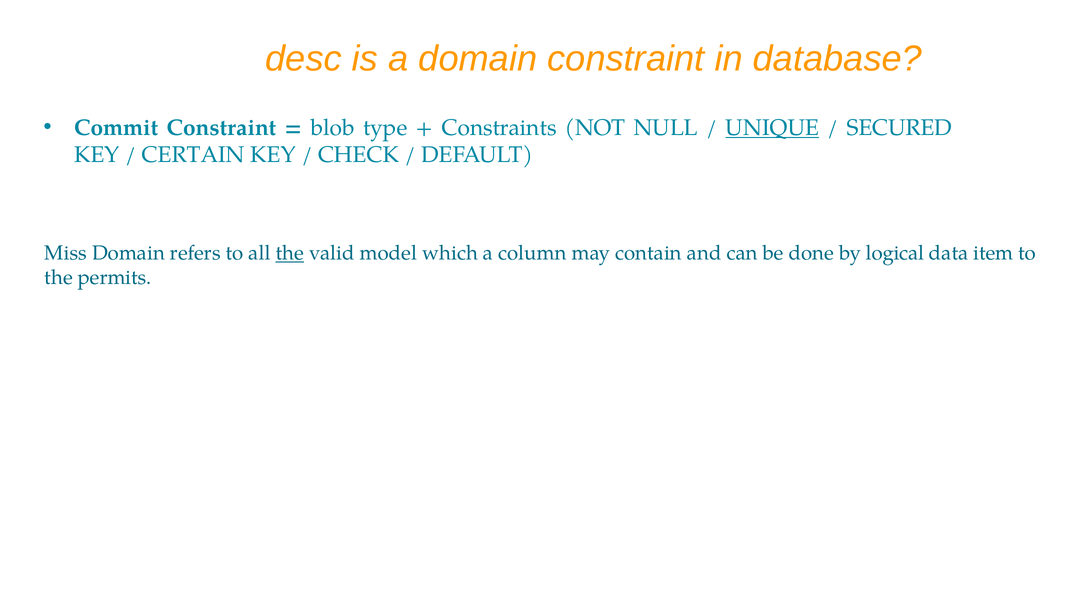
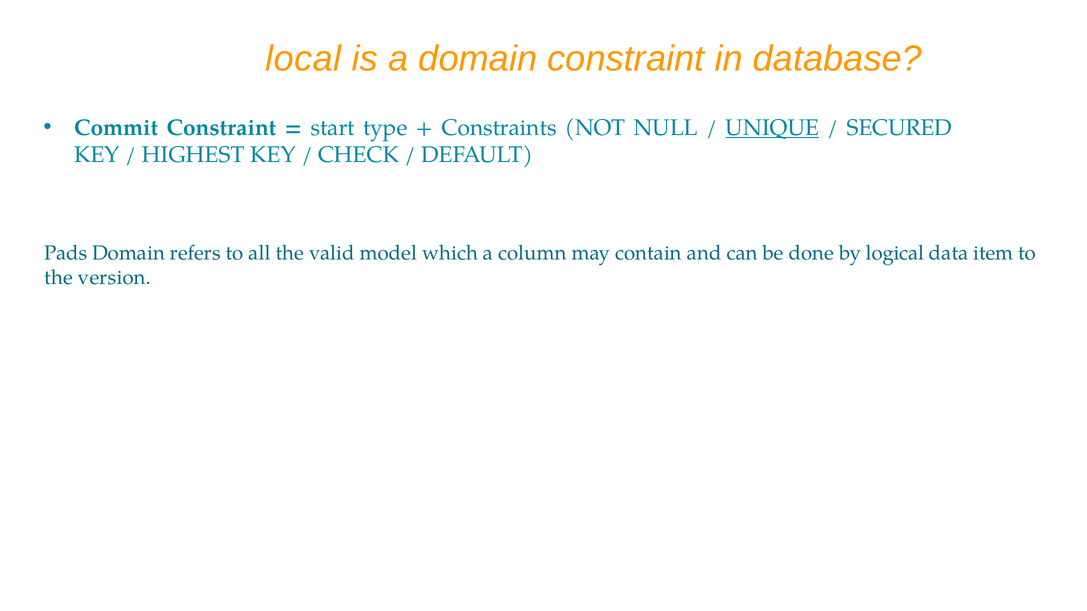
desc: desc -> local (303, 59)
blob: blob -> start (333, 128)
CERTAIN: CERTAIN -> HIGHEST (193, 155)
Miss: Miss -> Pads (66, 253)
the underline: present -> none (290, 253)
permits: permits -> version (114, 278)
